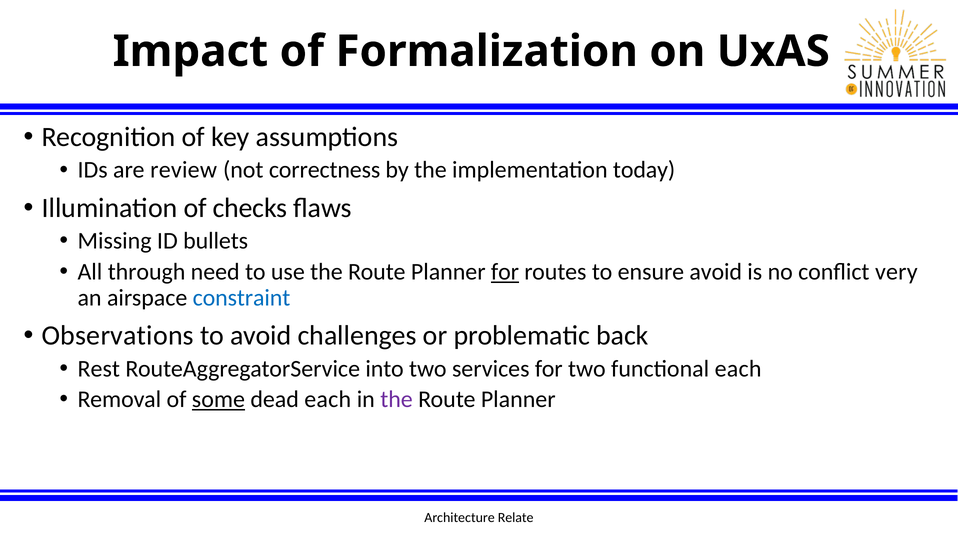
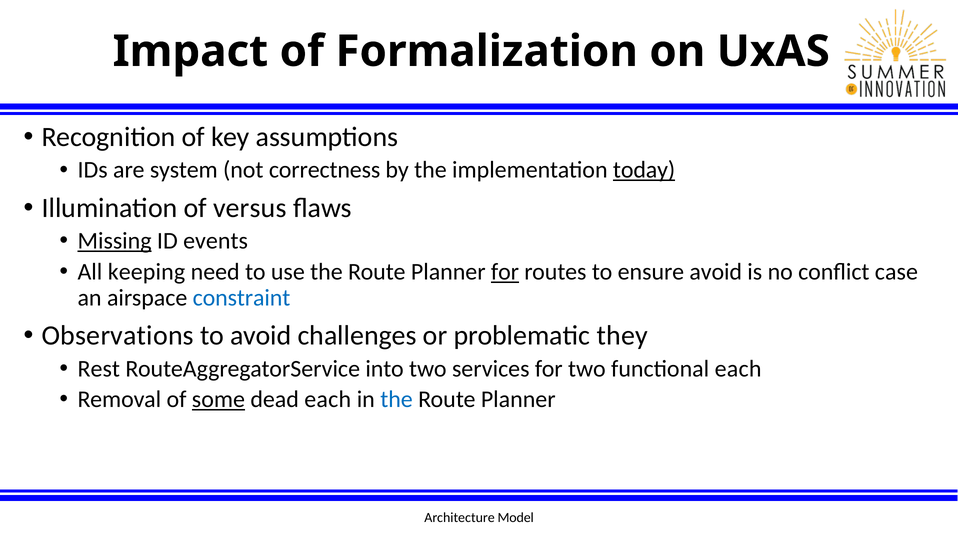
review: review -> system (184, 170)
today underline: none -> present (644, 170)
checks: checks -> versus (250, 208)
Missing underline: none -> present (115, 241)
bullets: bullets -> events (216, 241)
through: through -> keeping (146, 272)
very: very -> case (896, 272)
back: back -> they (622, 336)
the colour: purple -> blue (396, 399)
Relate: Relate -> Model (516, 517)
